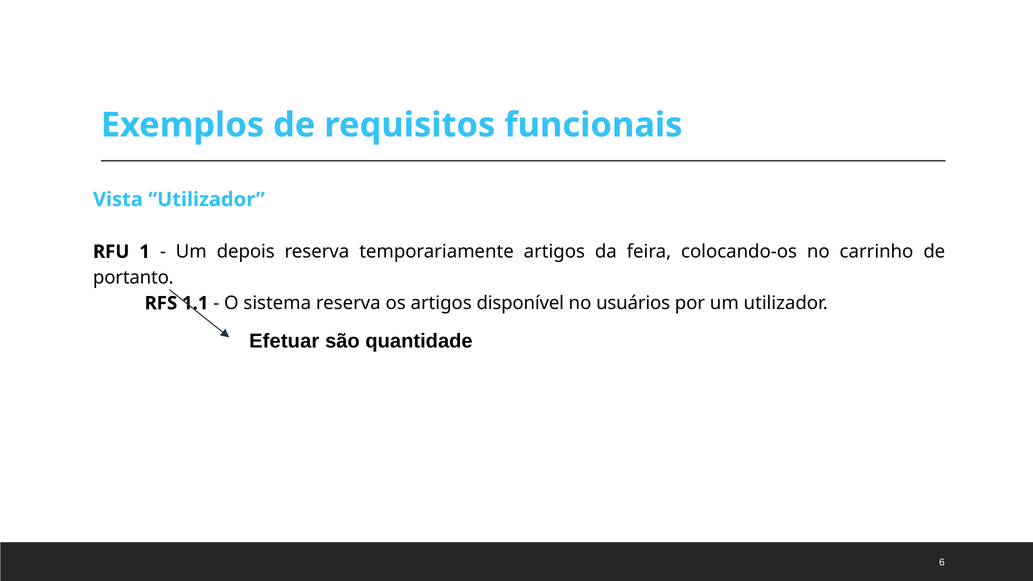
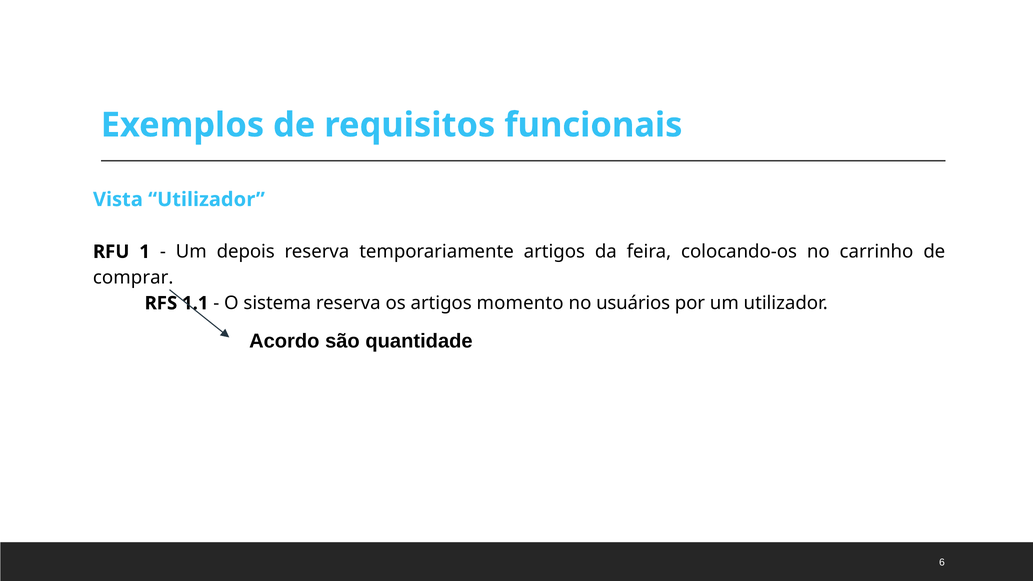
portanto: portanto -> comprar (133, 278)
disponível: disponível -> momento (520, 303)
Efetuar: Efetuar -> Acordo (284, 341)
